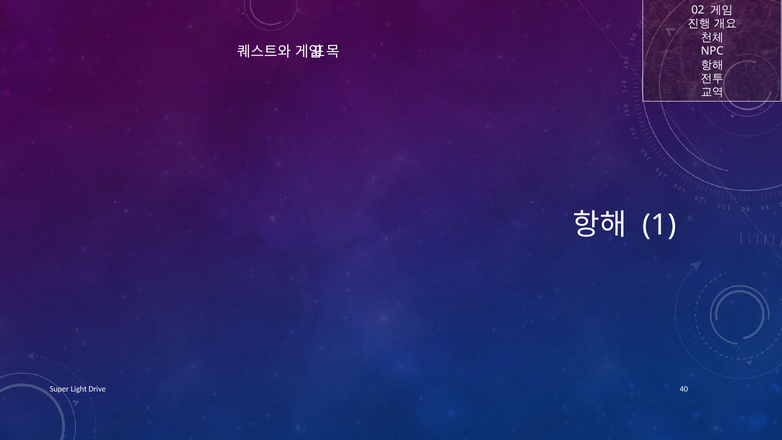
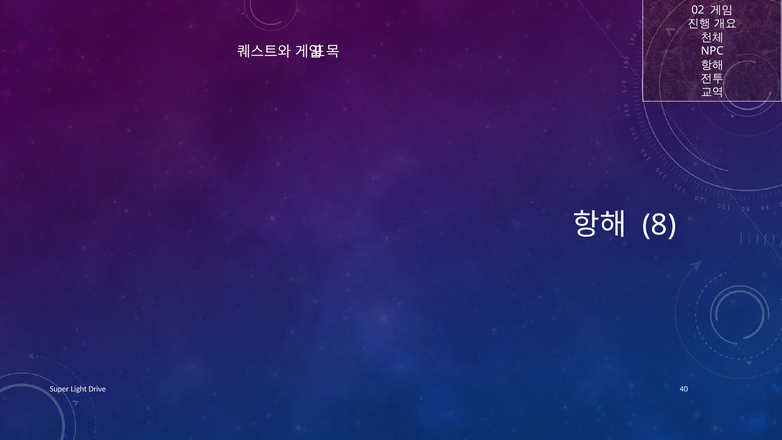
1: 1 -> 8 (659, 225)
